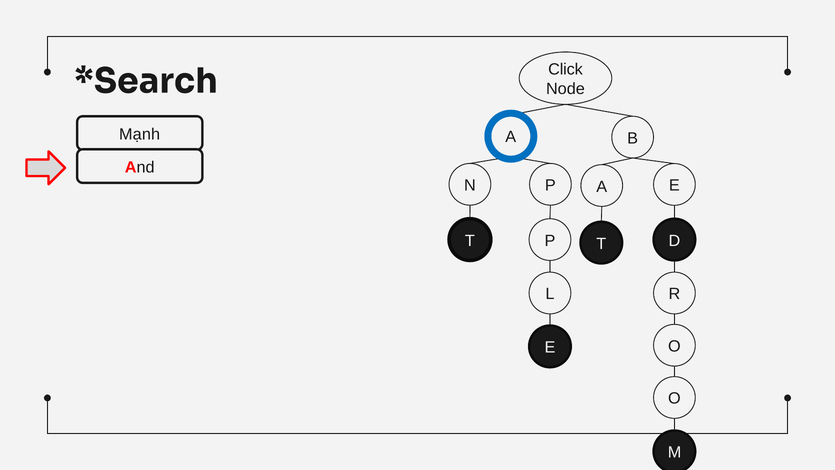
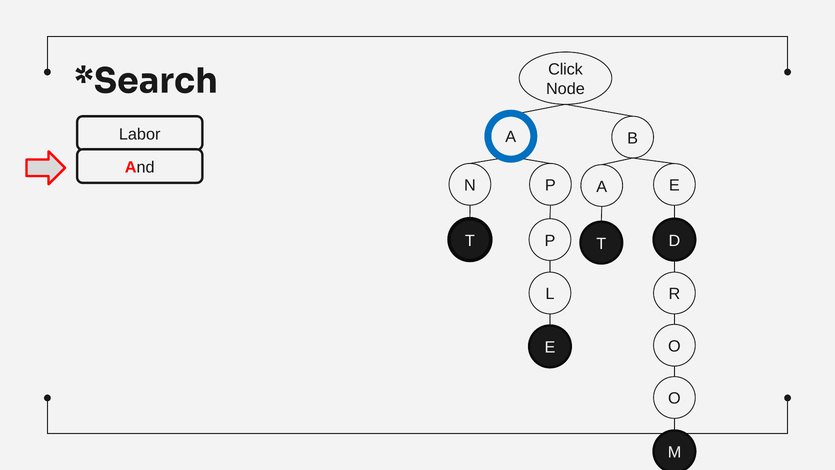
Mạnh: Mạnh -> Labor (140, 134)
